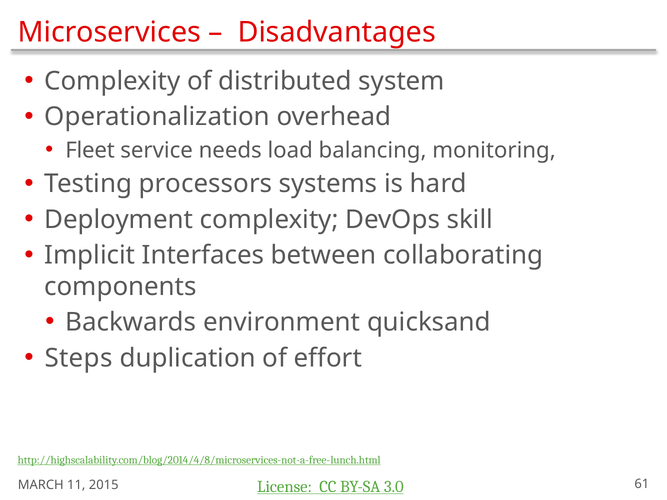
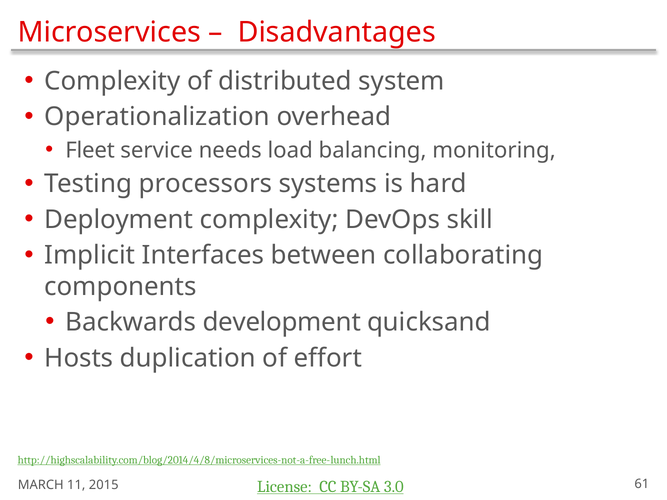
environment: environment -> development (282, 322)
Steps: Steps -> Hosts (79, 358)
